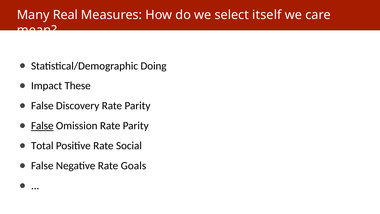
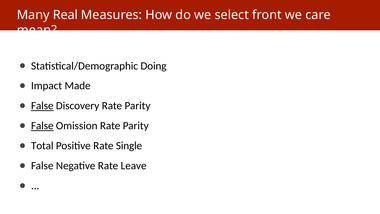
itself: itself -> front (267, 15)
These: These -> Made (78, 86)
False underline: none -> present (42, 106)
Social: Social -> Single (129, 146)
Goals: Goals -> Leave (134, 166)
